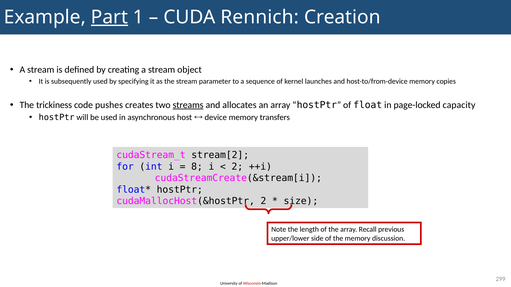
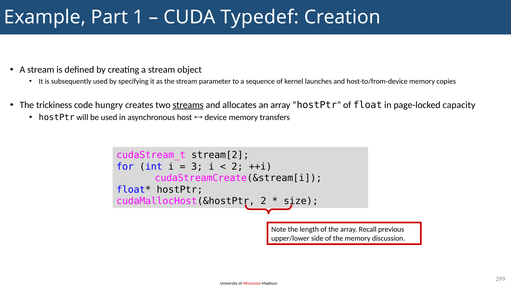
Part underline: present -> none (109, 17)
Rennich: Rennich -> Typedef (260, 17)
pushes: pushes -> hungry (109, 105)
8: 8 -> 3 (197, 167)
